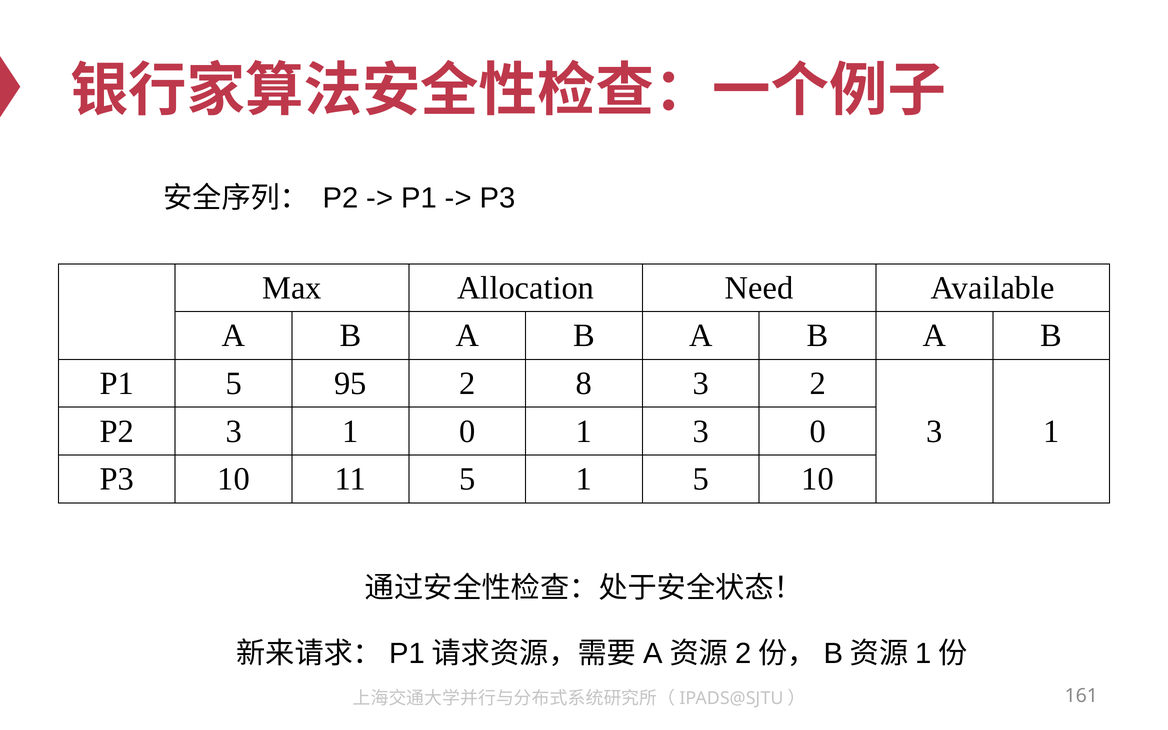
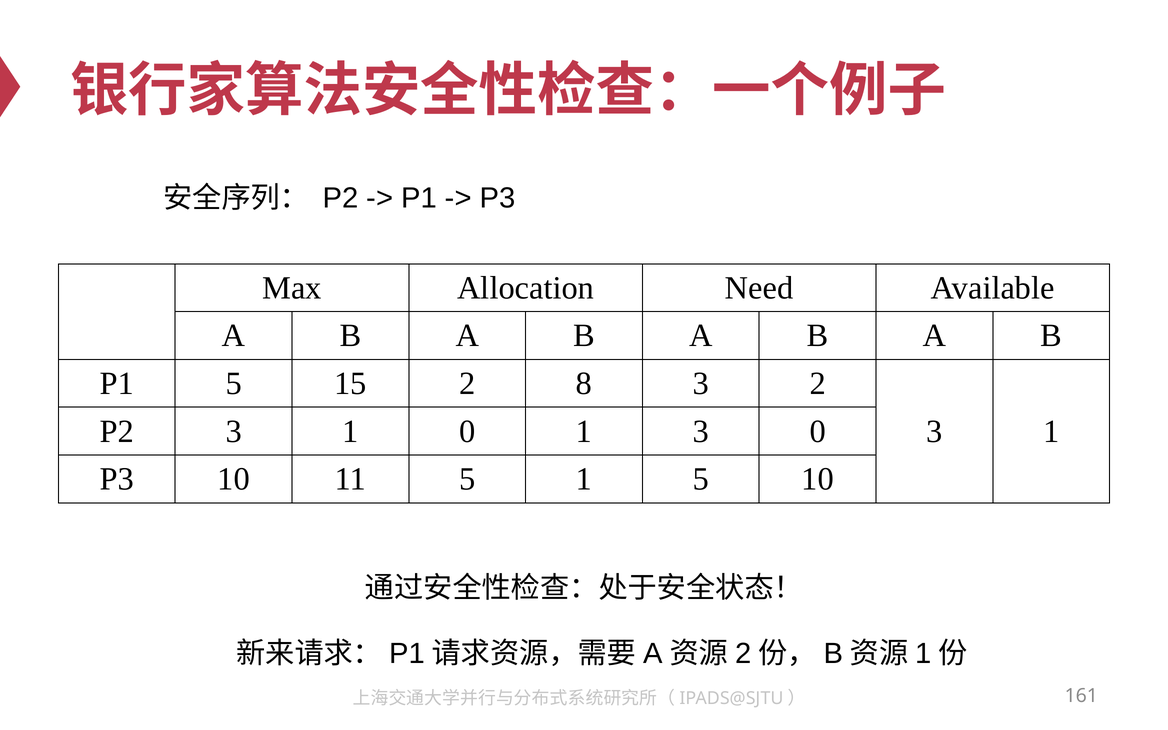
95: 95 -> 15 (350, 384)
